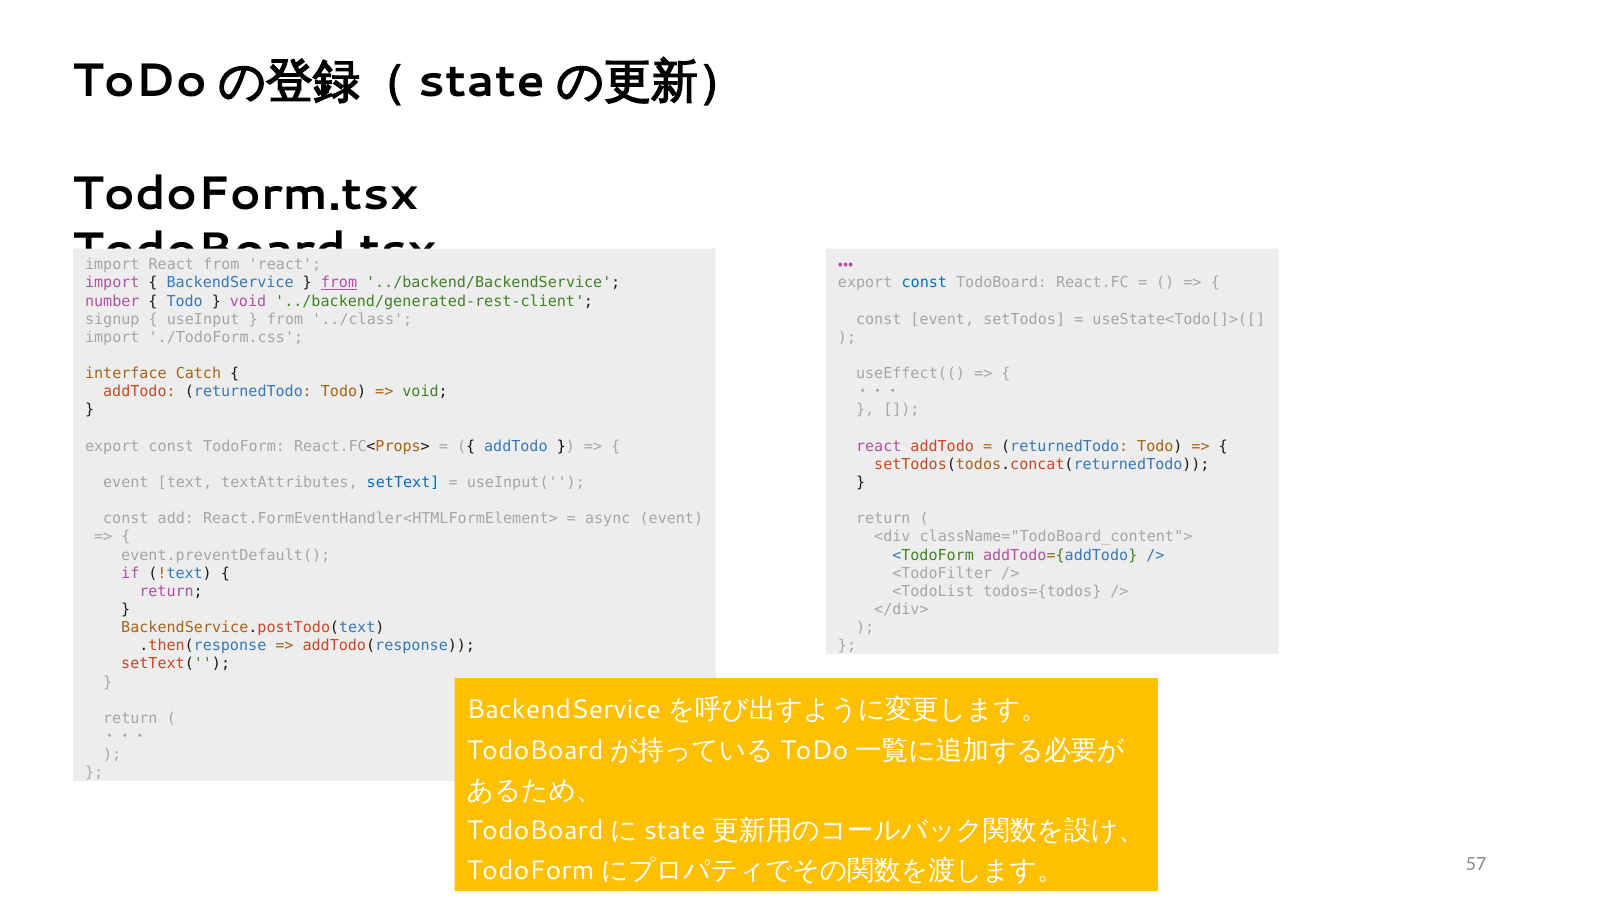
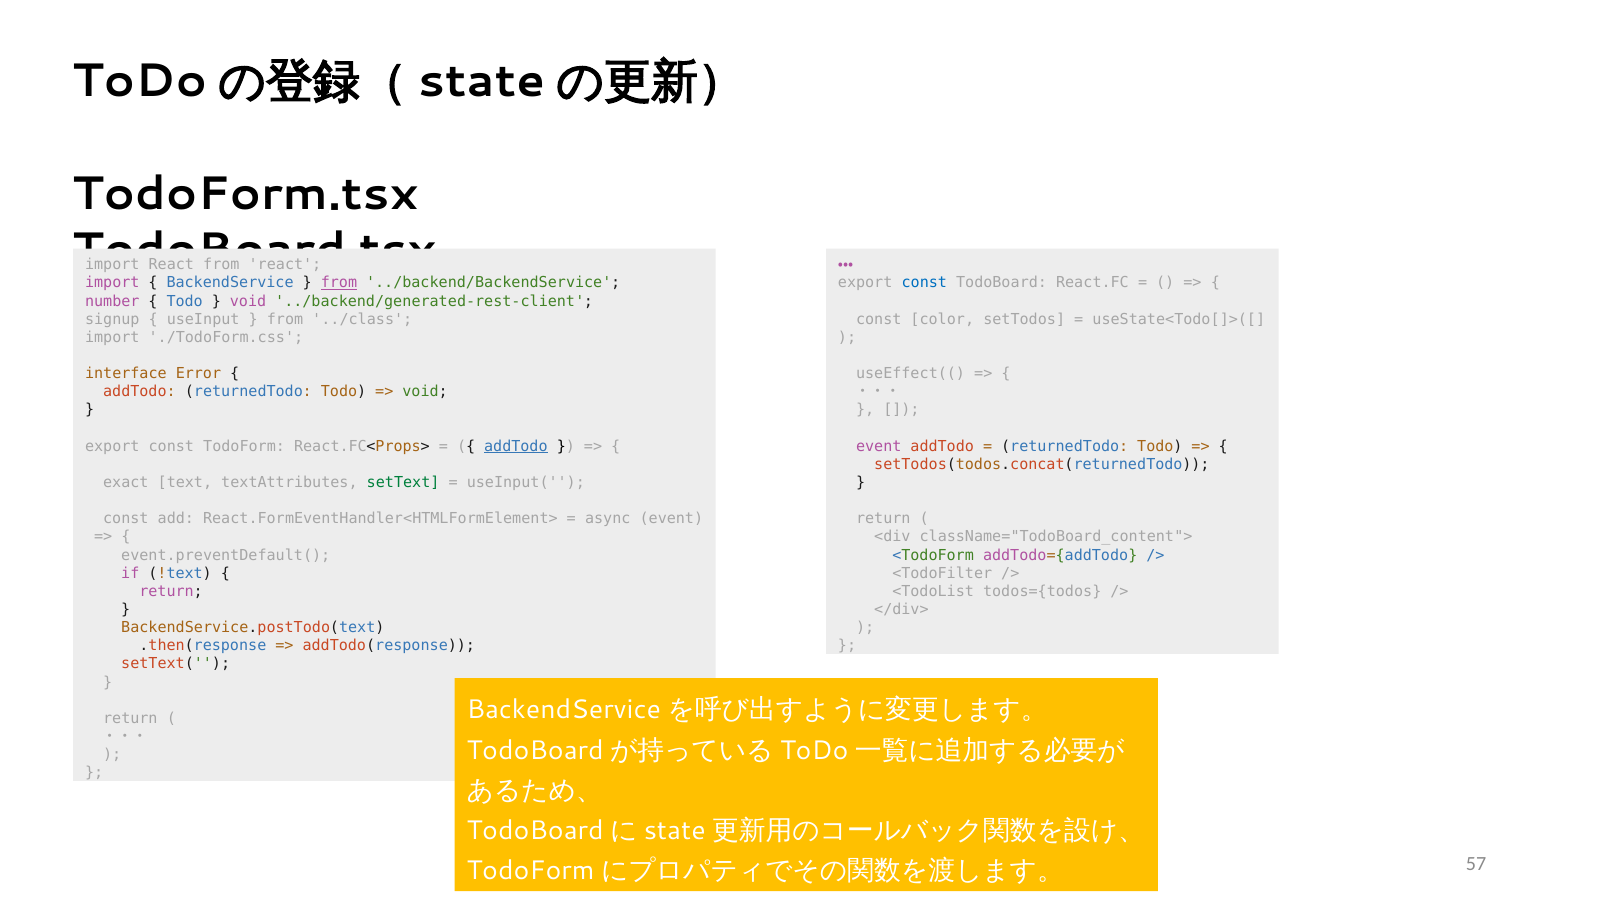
const event: event -> color (942, 319)
Catch: Catch -> Error (198, 374)
addTodo underline: none -> present (516, 446)
react: react -> event (879, 446)
event: event -> exact (126, 483)
setText colour: blue -> green (403, 483)
